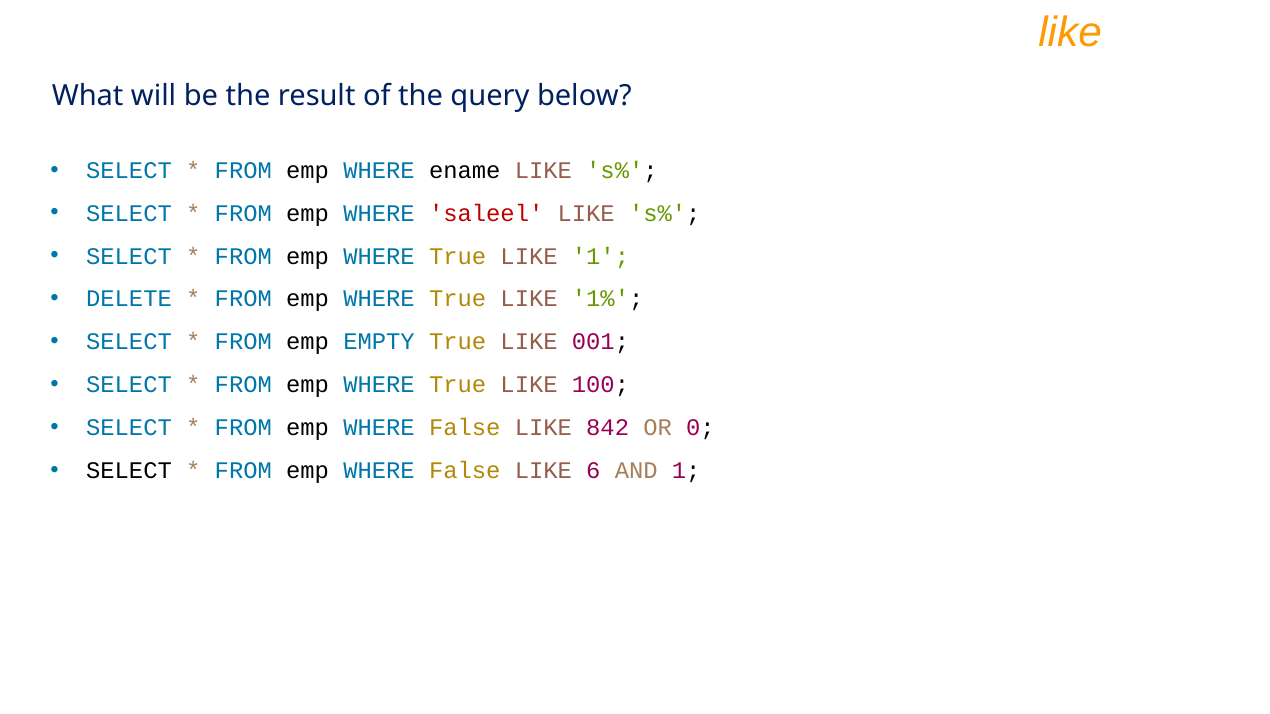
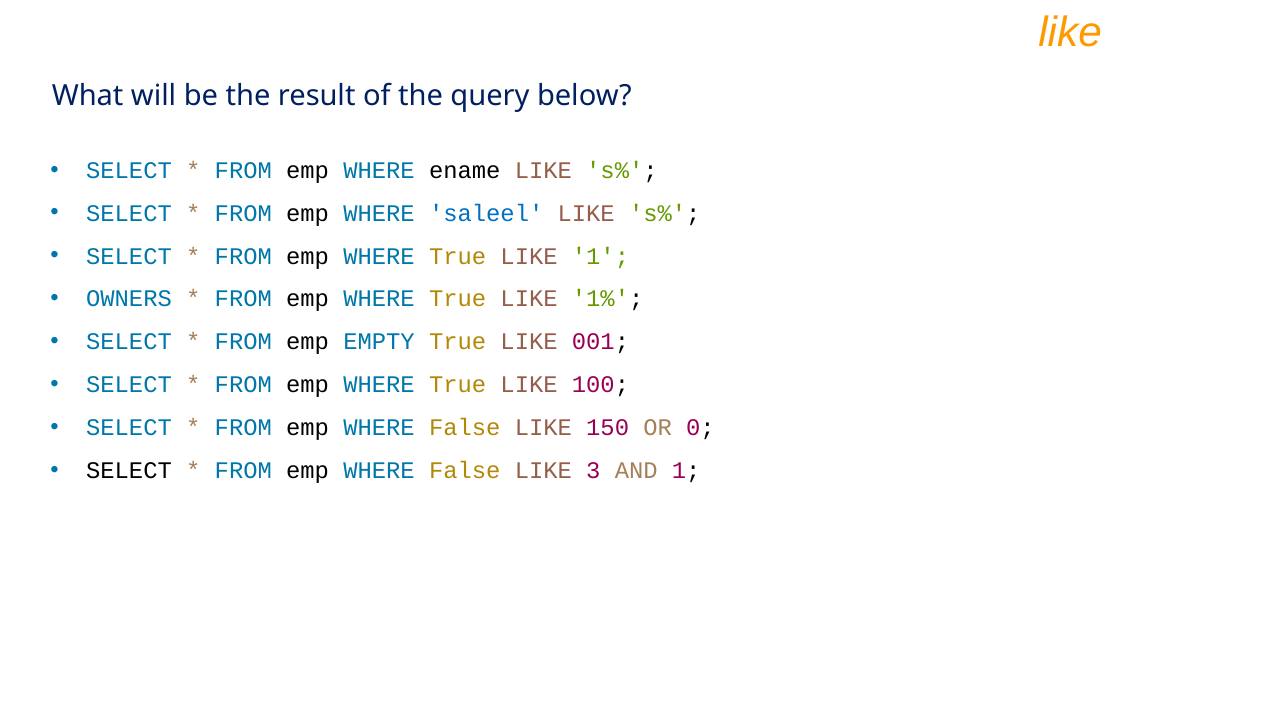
saleel colour: red -> blue (486, 214)
DELETE: DELETE -> OWNERS (129, 299)
842: 842 -> 150 (608, 428)
6: 6 -> 3 (593, 471)
